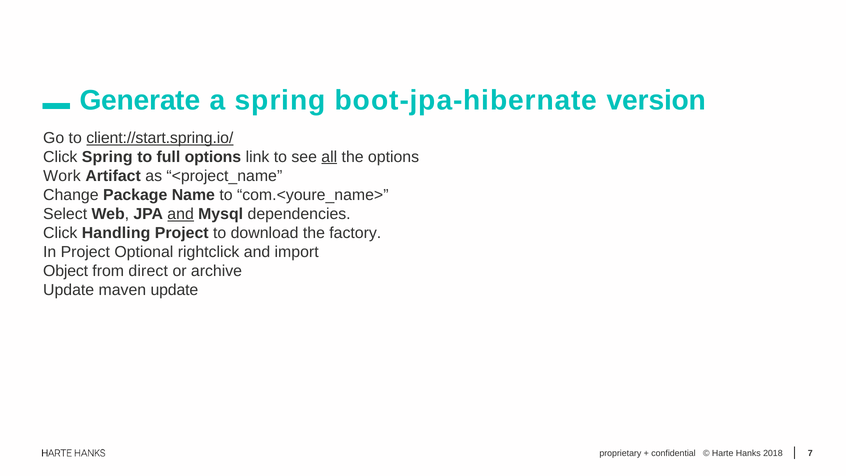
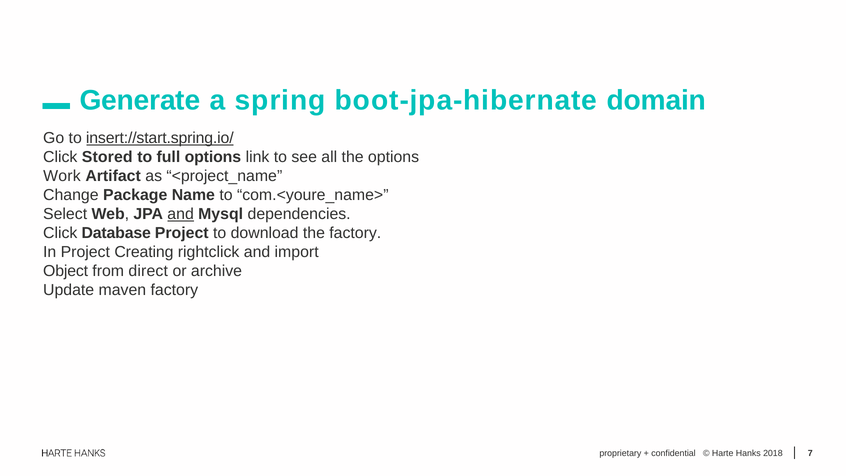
version: version -> domain (656, 100)
client://start.spring.io/: client://start.spring.io/ -> insert://start.spring.io/ (160, 138)
Click Spring: Spring -> Stored (107, 157)
all underline: present -> none (329, 157)
Handling: Handling -> Database (116, 233)
Optional: Optional -> Creating (144, 252)
maven update: update -> factory (174, 290)
